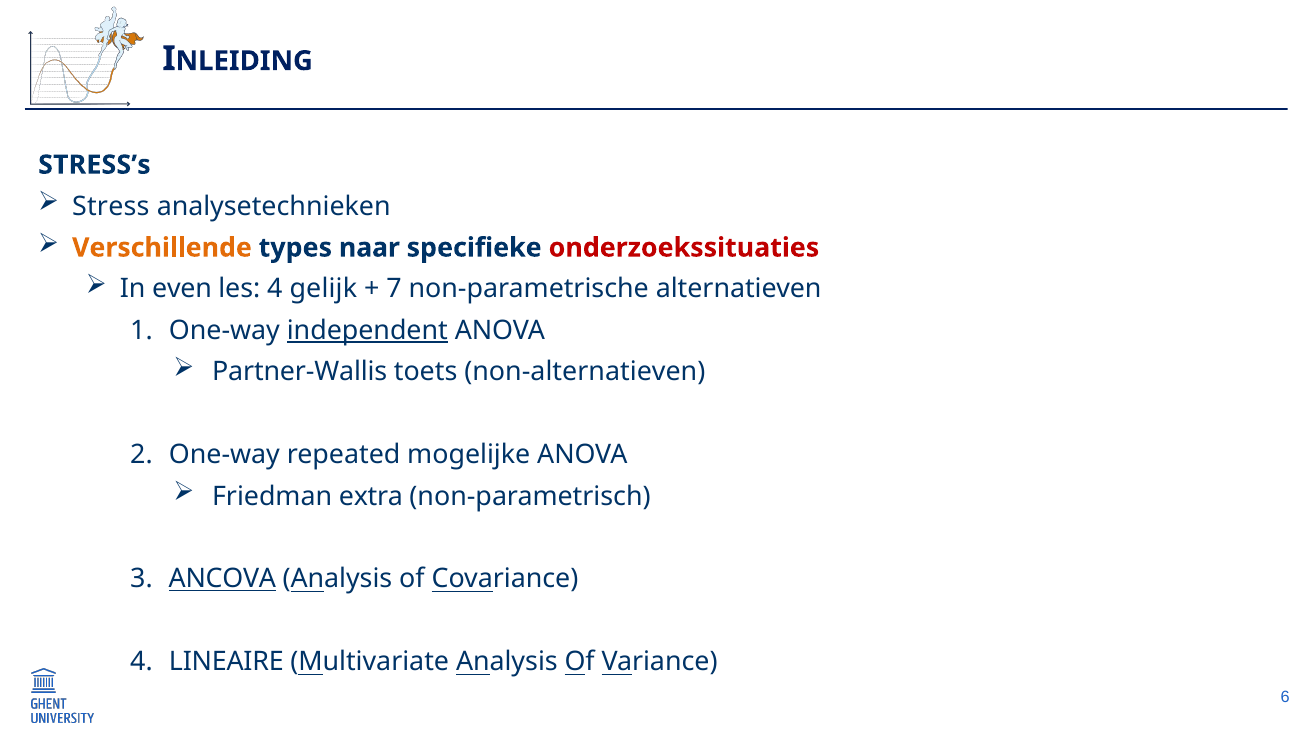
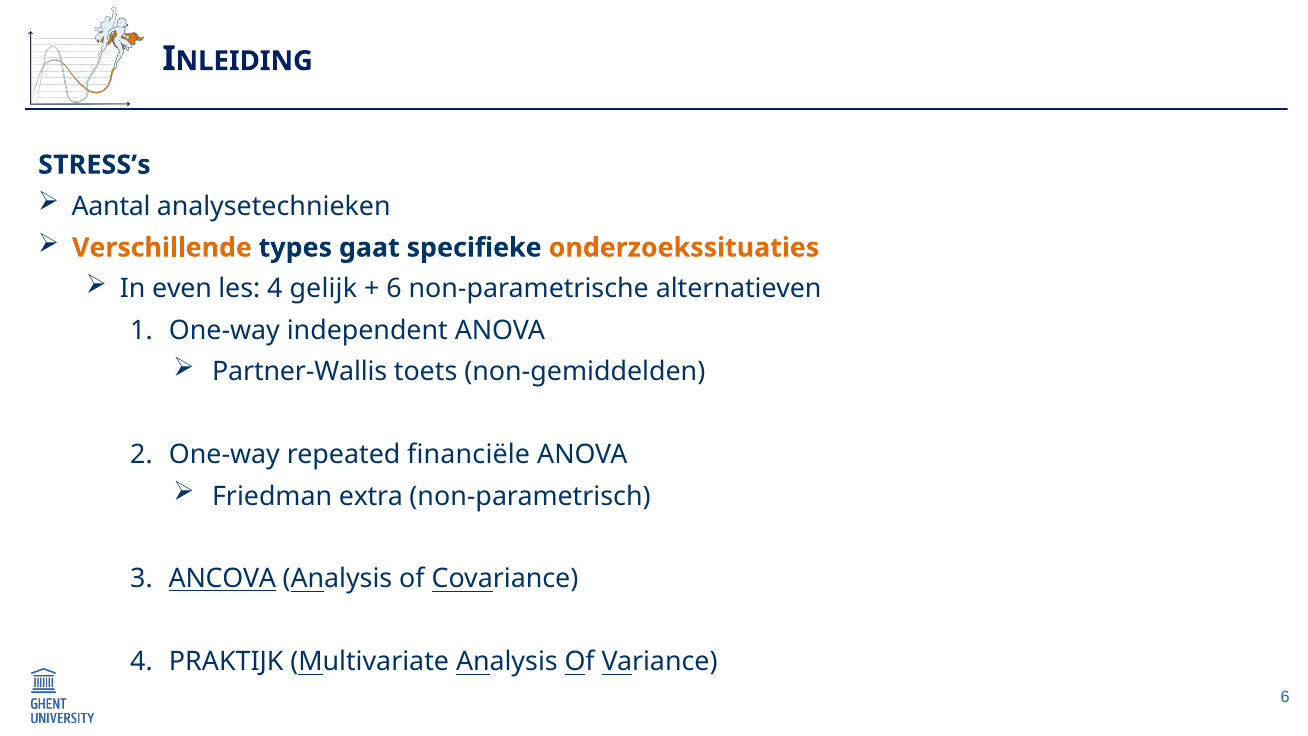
Stress: Stress -> Aantal (111, 206)
naar: naar -> gaat (369, 248)
onderzoekssituaties colour: red -> orange (684, 248)
7: 7 -> 6 (394, 289)
independent underline: present -> none (367, 330)
non-alternatieven: non-alternatieven -> non-gemiddelden (585, 372)
mogelijke: mogelijke -> financiële (469, 455)
LINEAIRE: LINEAIRE -> PRAKTIJK (226, 662)
